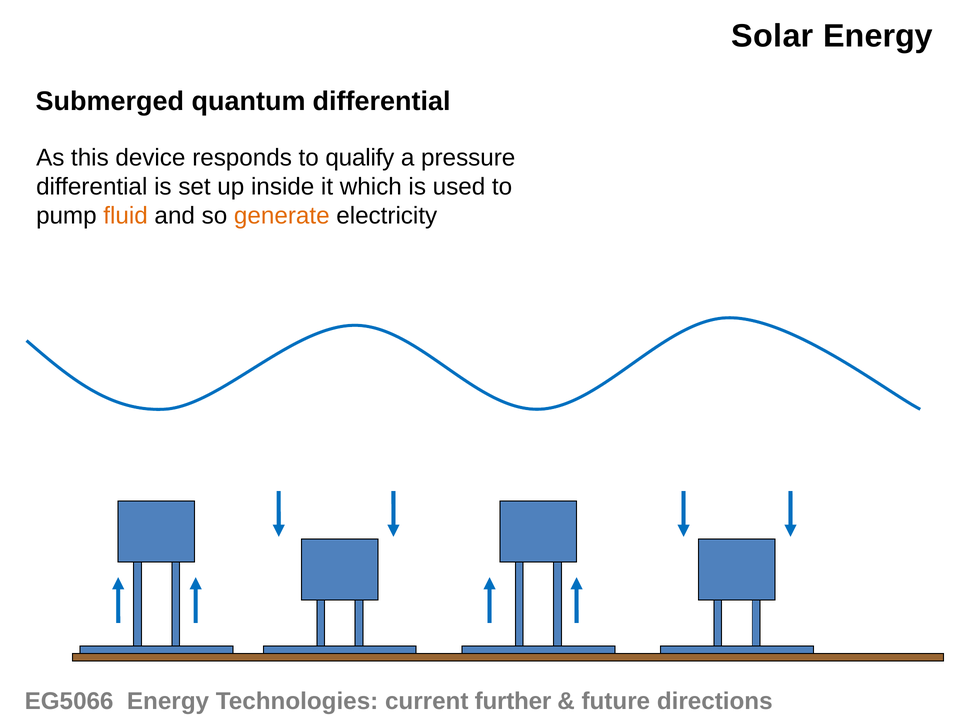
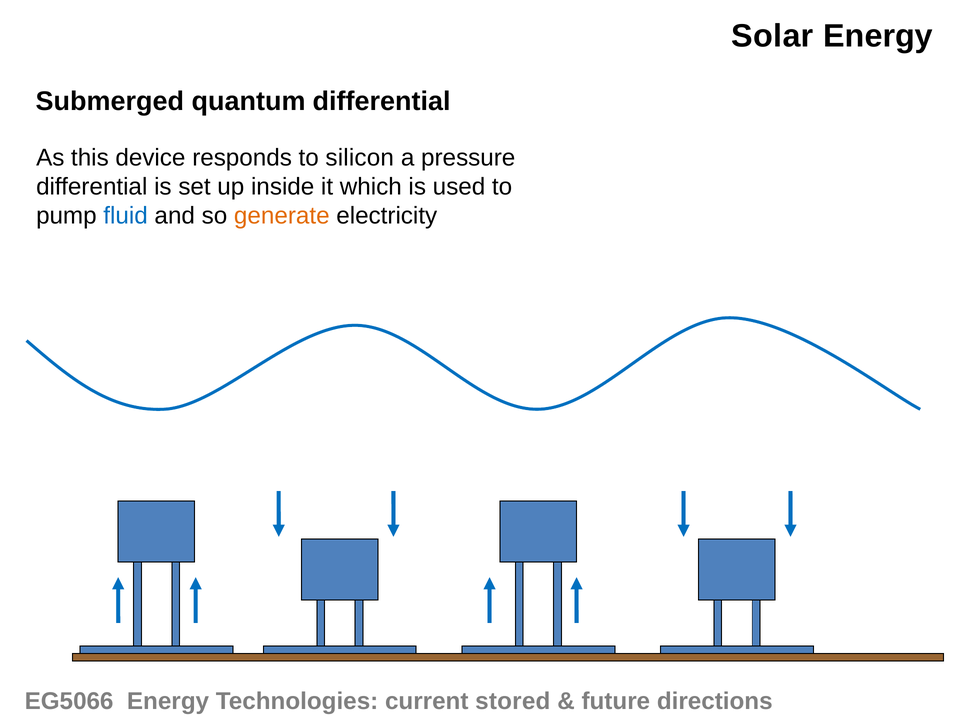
qualify: qualify -> silicon (360, 158)
fluid colour: orange -> blue (126, 216)
further: further -> stored (513, 702)
